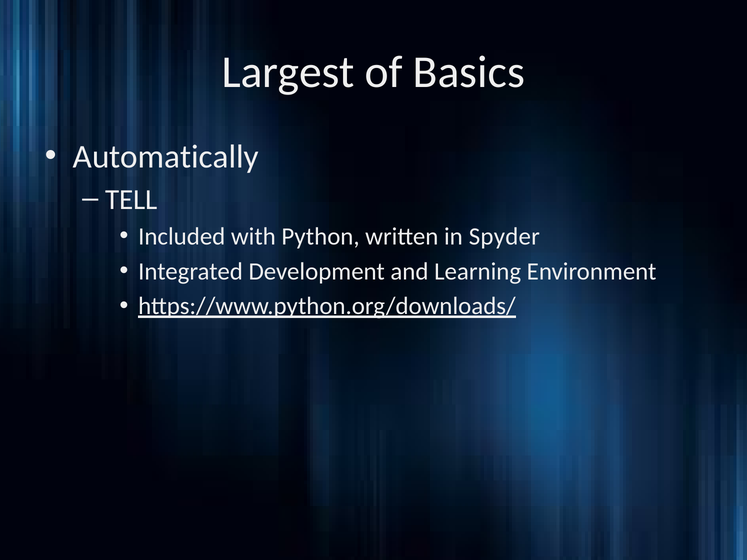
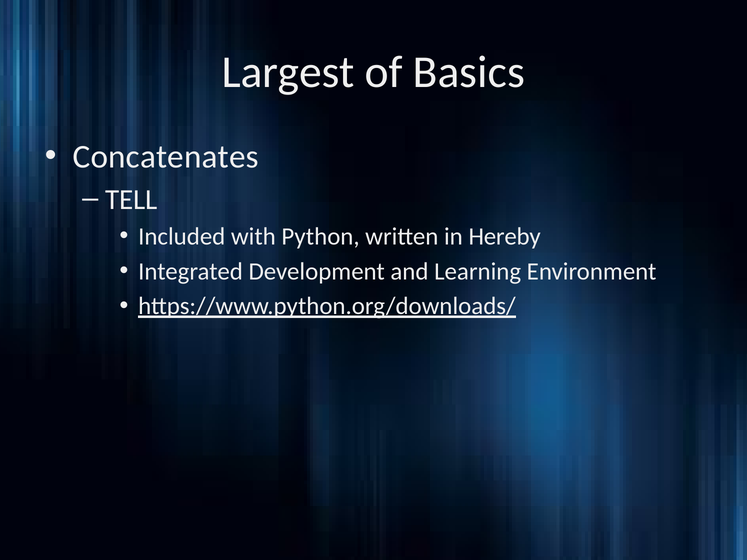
Automatically: Automatically -> Concatenates (166, 157)
Spyder: Spyder -> Hereby (505, 237)
